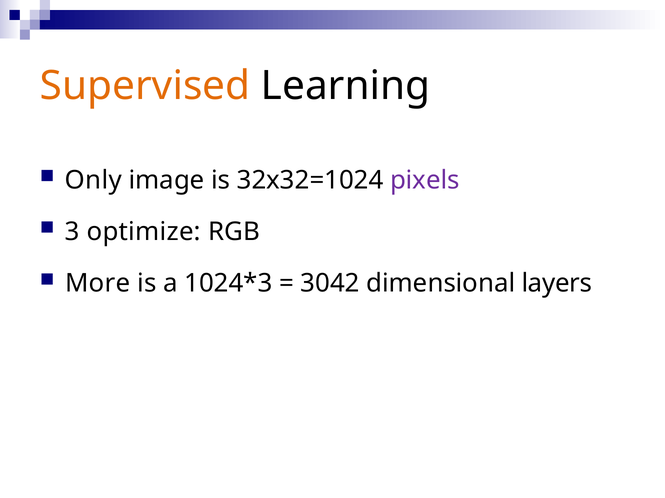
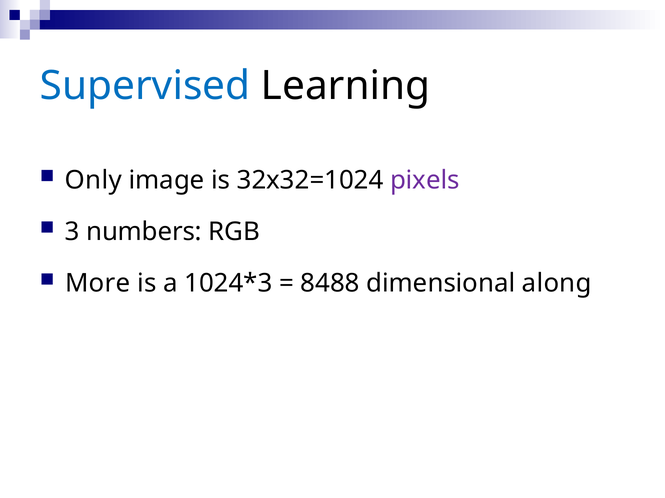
Supervised colour: orange -> blue (145, 86)
optimize: optimize -> numbers (144, 232)
3042: 3042 -> 8488 (330, 284)
layers: layers -> along (557, 284)
